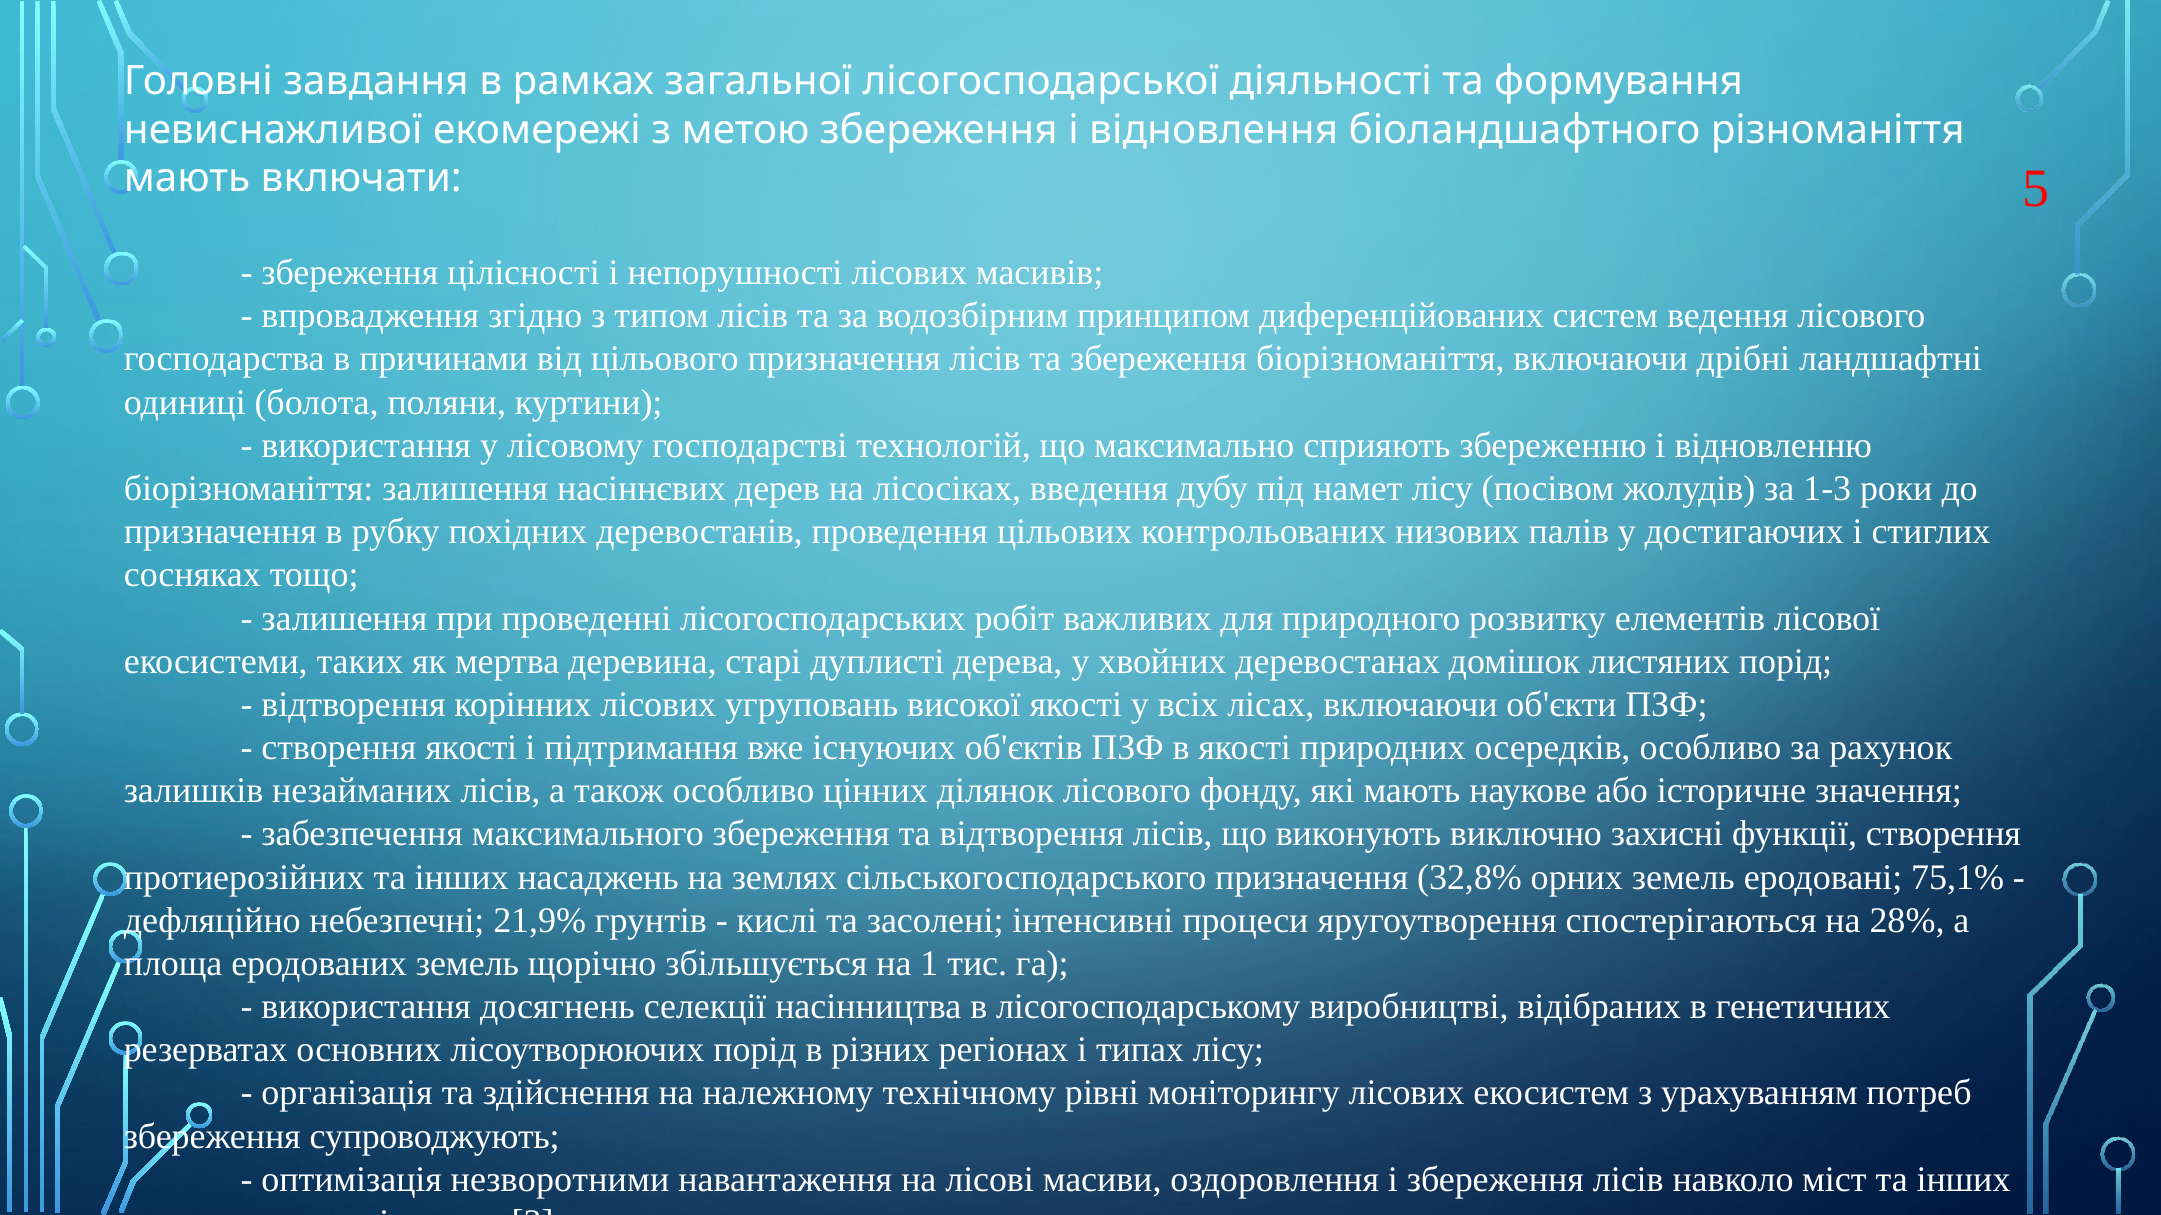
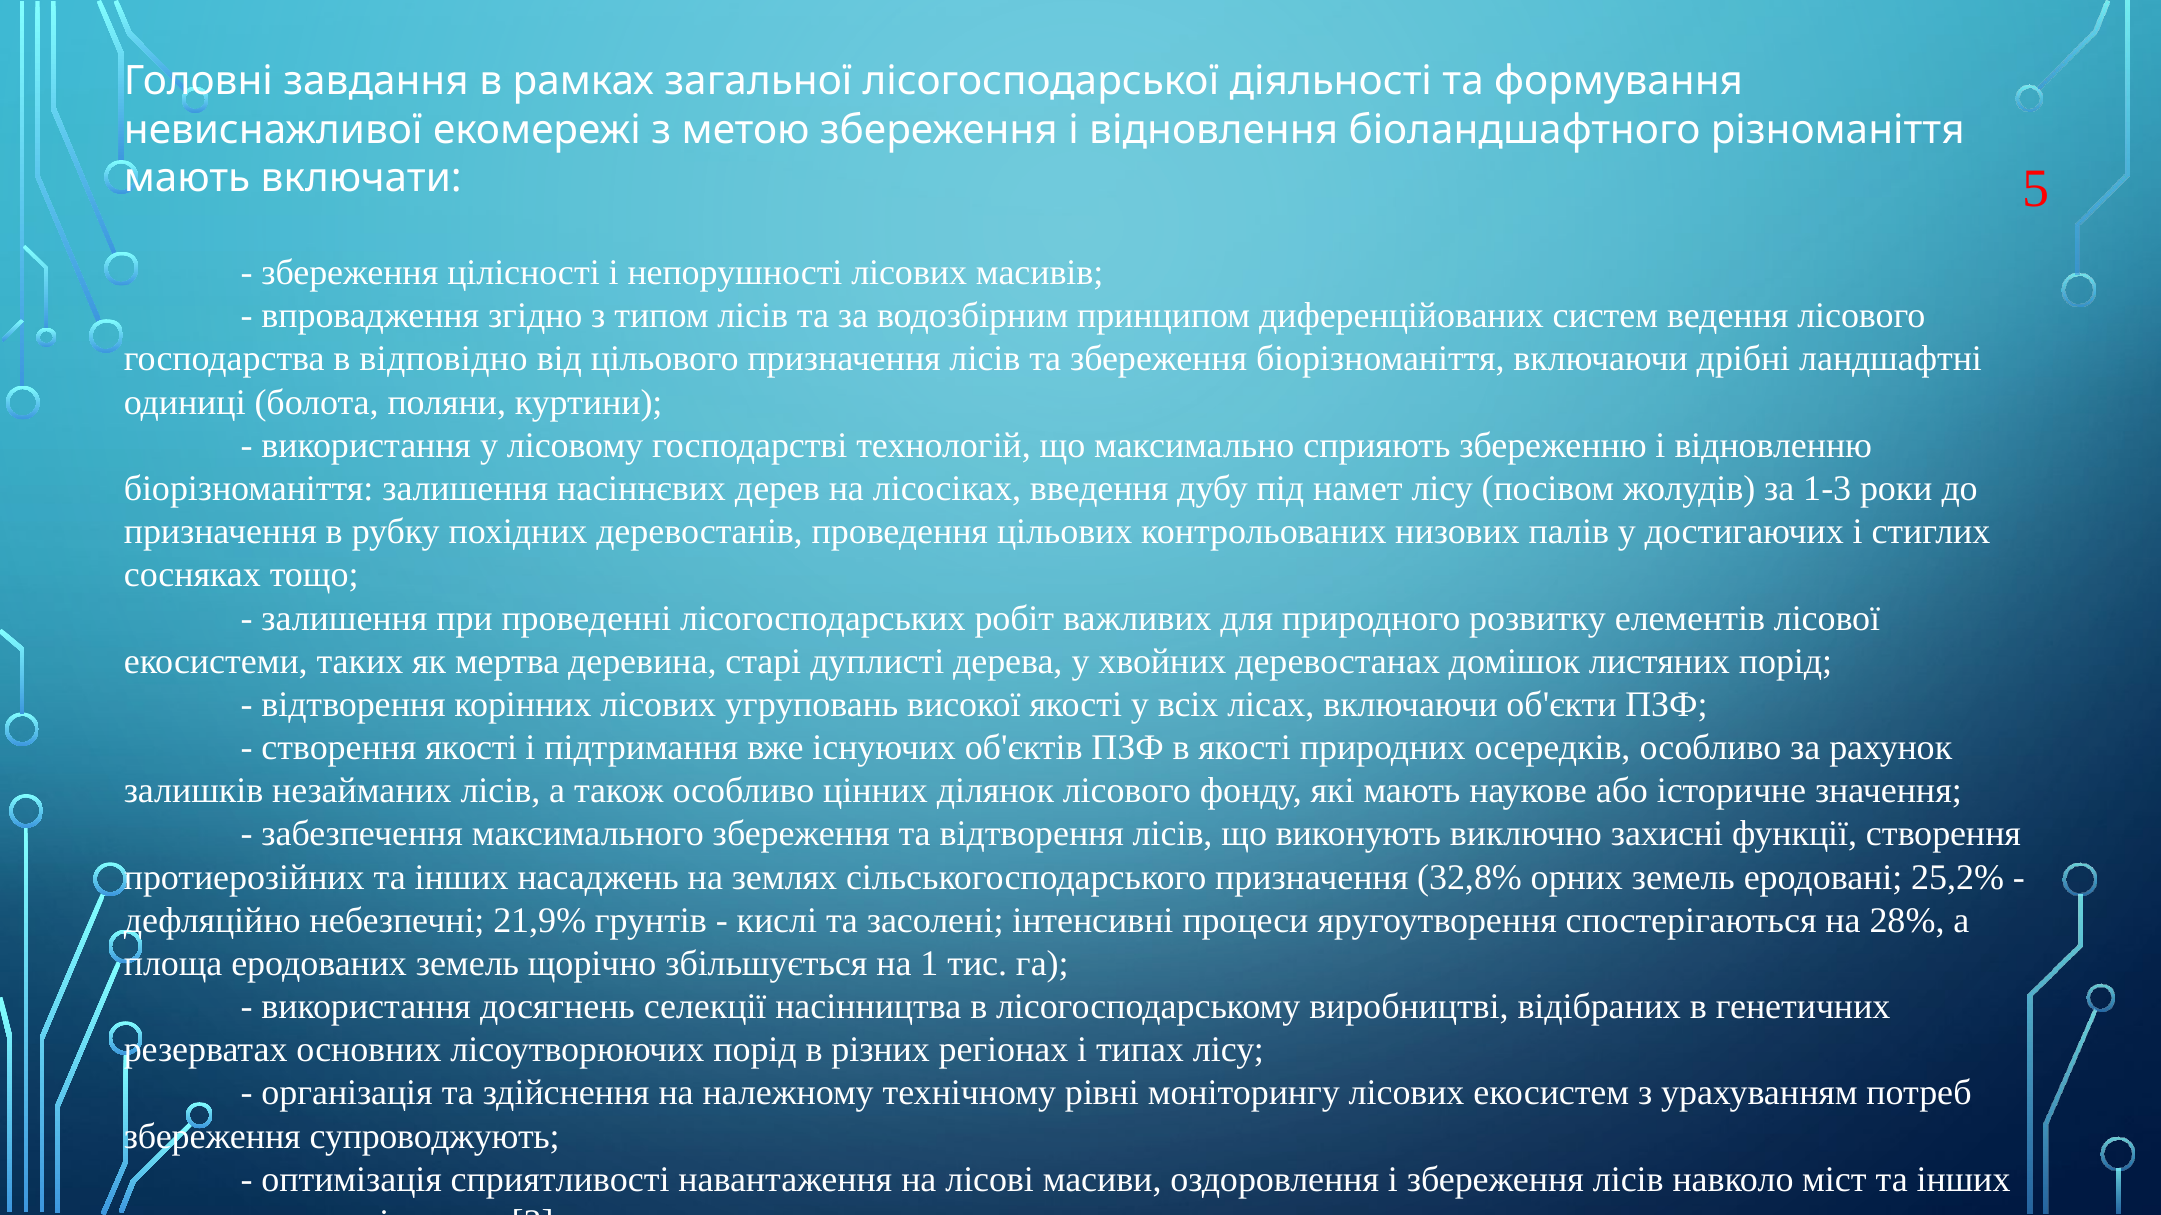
причинами: причинами -> відповідно (443, 359)
75,1%: 75,1% -> 25,2% (1958, 878)
незворотними: незворотними -> сприятливості (560, 1180)
